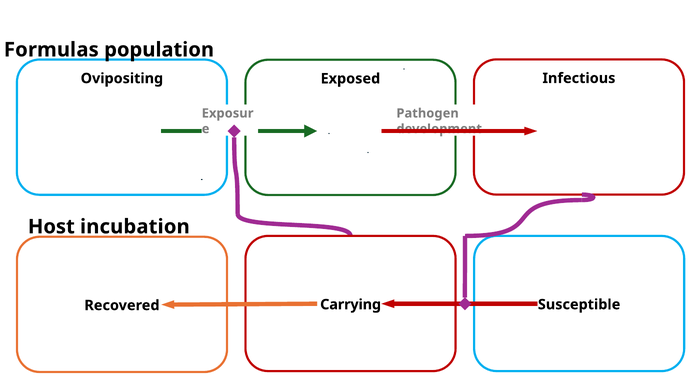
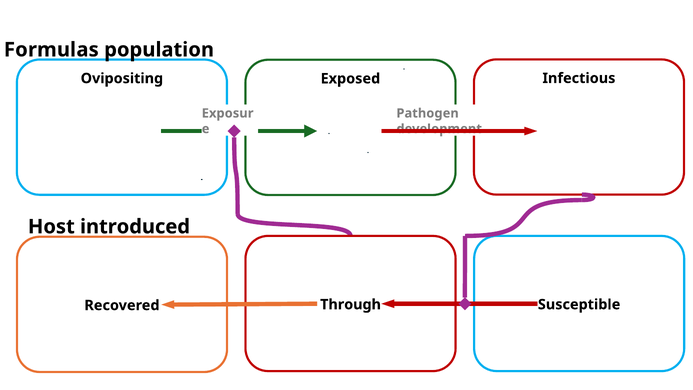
incubation: incubation -> introduced (135, 227)
Carrying: Carrying -> Through (351, 304)
